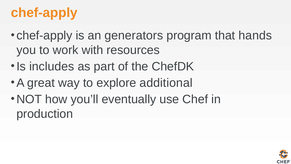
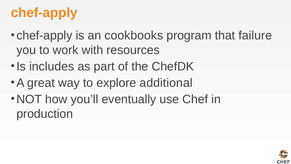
generators: generators -> cookbooks (134, 35)
hands: hands -> failure (255, 35)
